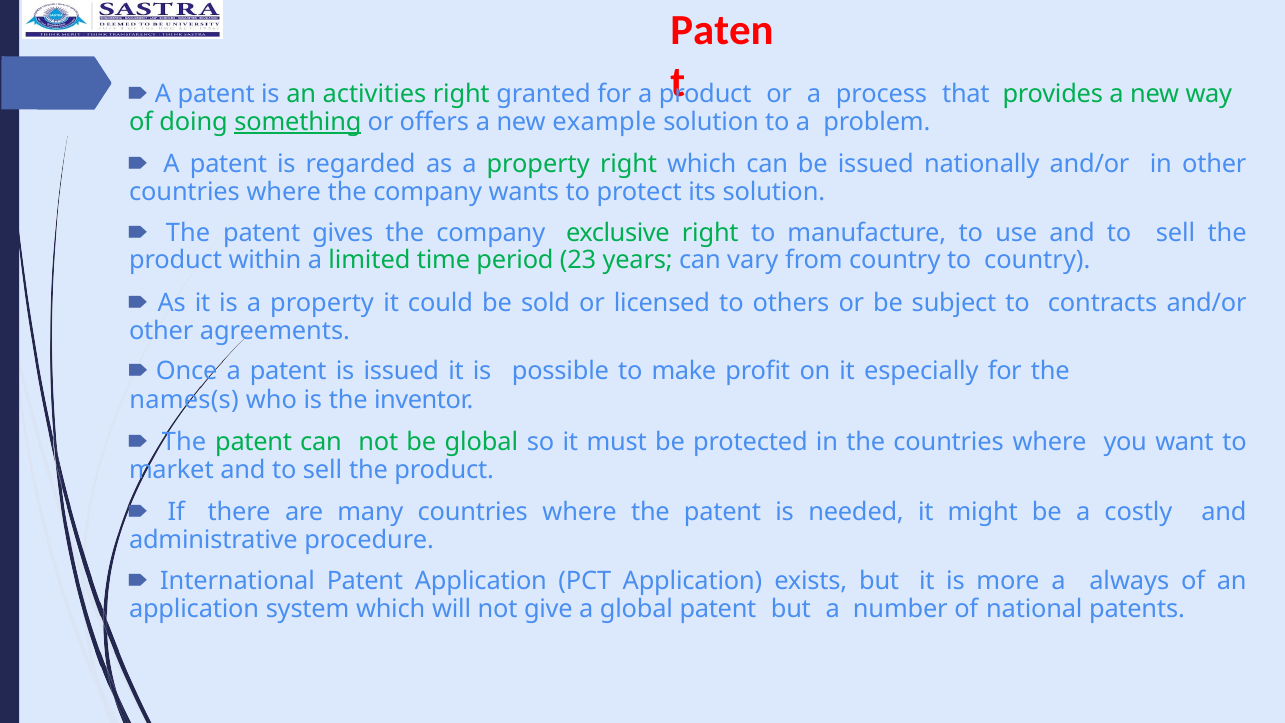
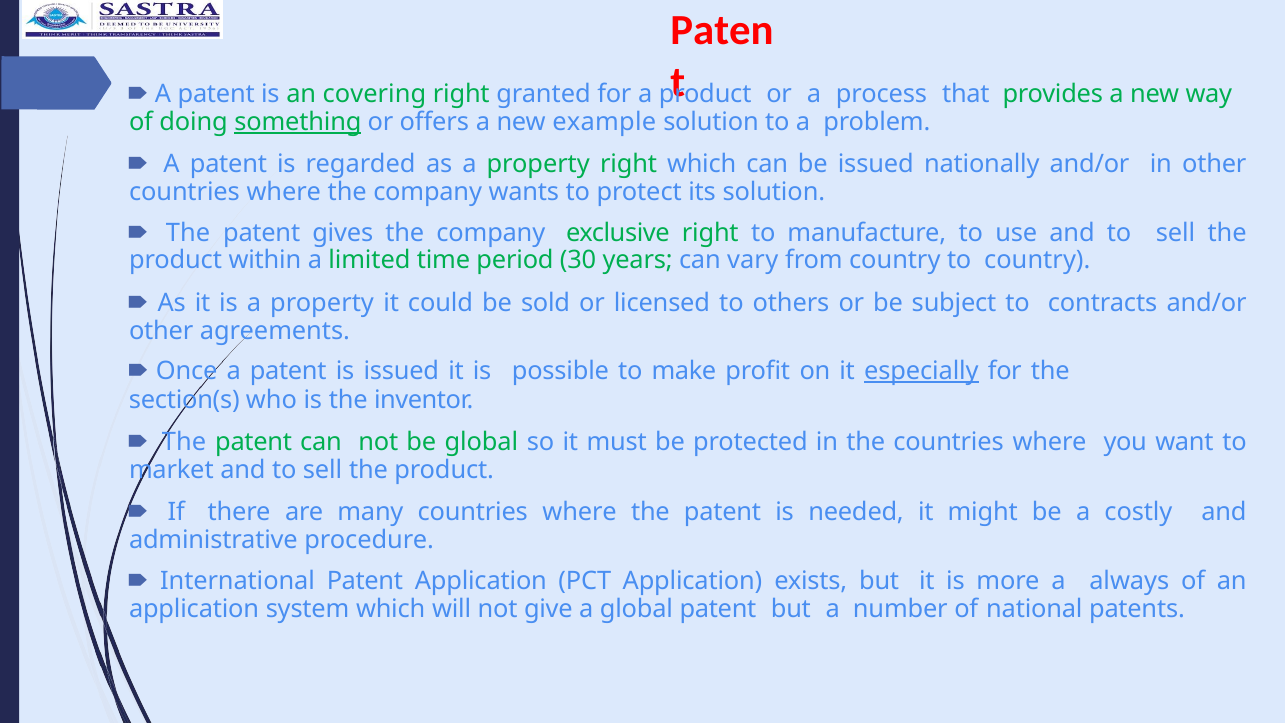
activities: activities -> covering (374, 94)
23: 23 -> 30 (578, 260)
especially underline: none -> present (921, 371)
names(s: names(s -> section(s (184, 400)
